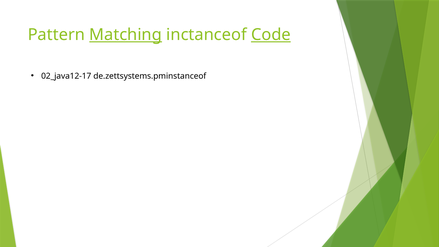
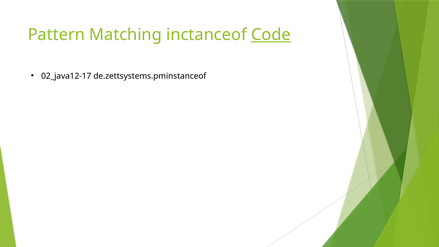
Matching underline: present -> none (126, 35)
